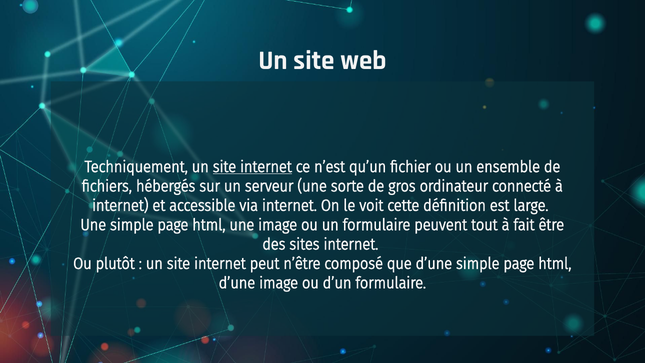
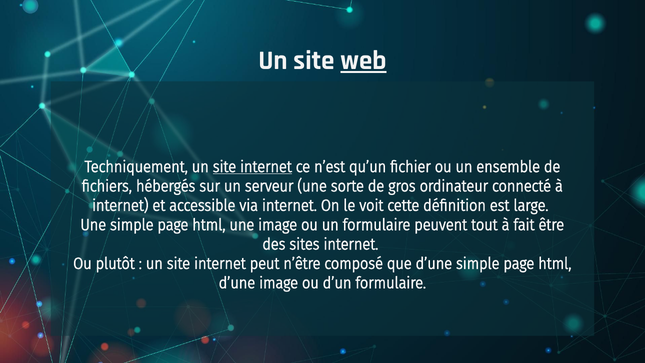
web underline: none -> present (363, 60)
